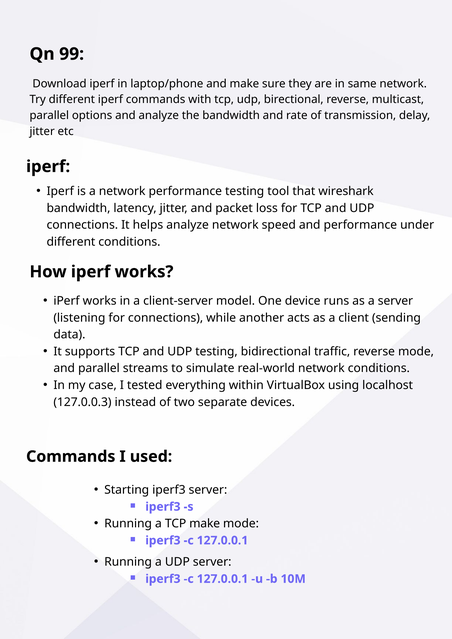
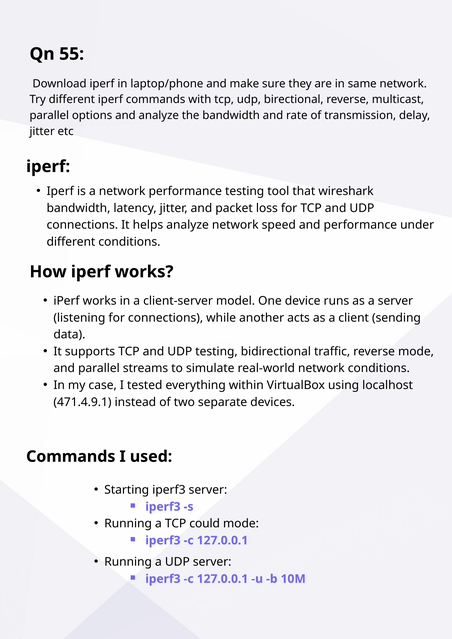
99: 99 -> 55 (72, 54)
127.0.0.3: 127.0.0.3 -> 471.4.9.1 (82, 402)
TCP make: make -> could (205, 524)
